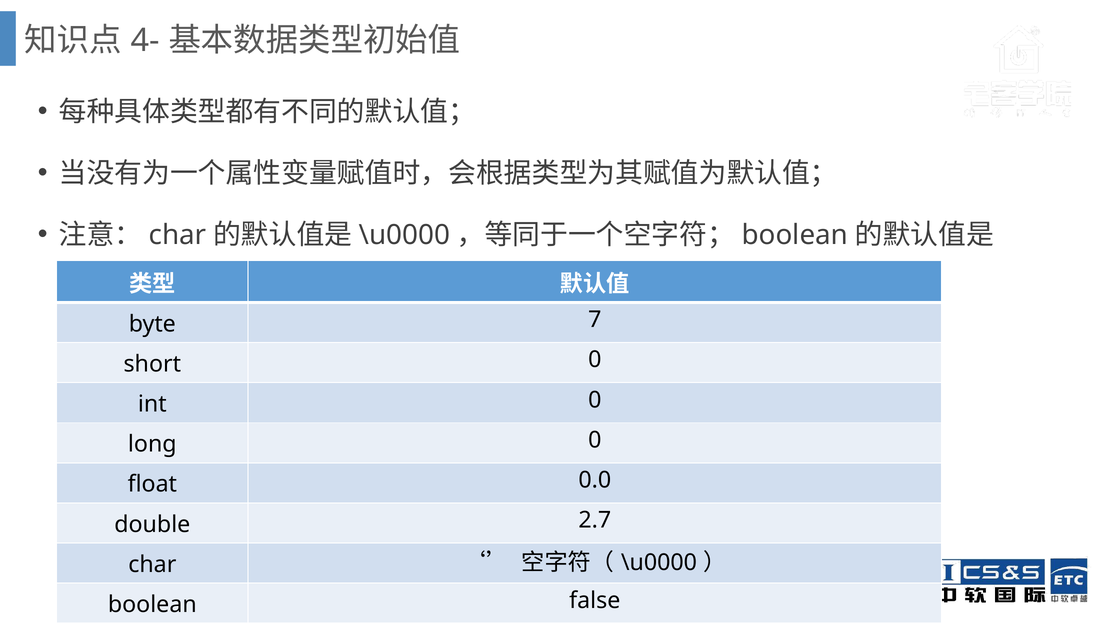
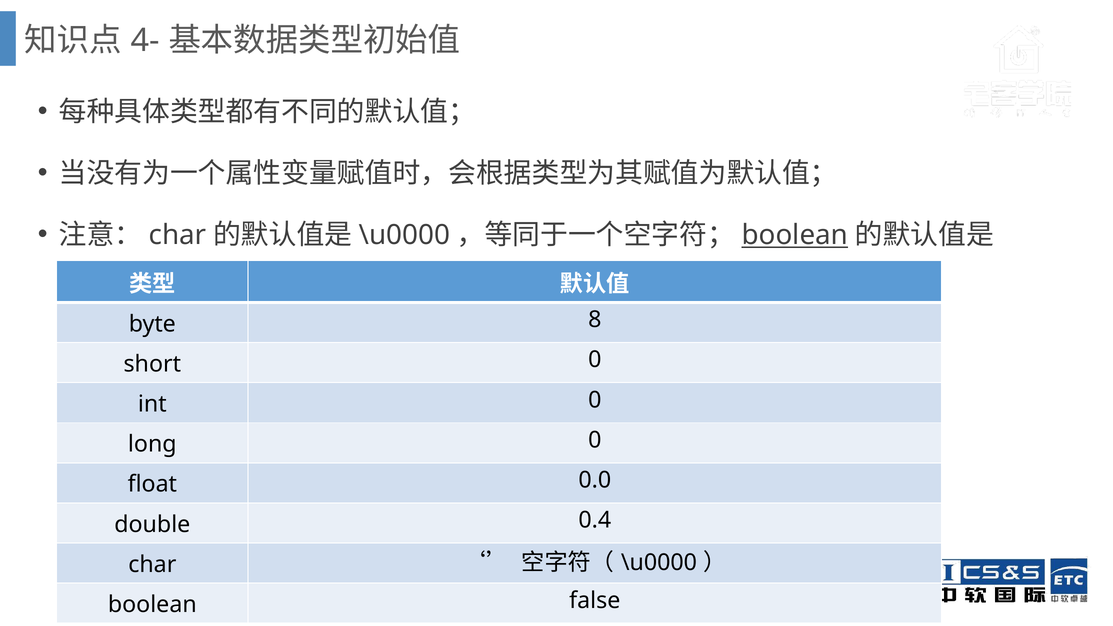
boolean underline: none -> present (795, 235)
7: 7 -> 8 (595, 320)
2.7: 2.7 -> 0.4 (595, 520)
